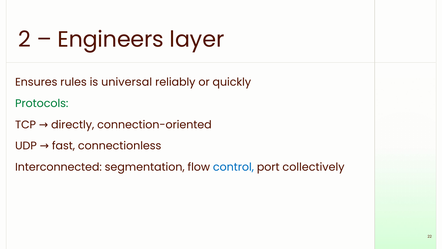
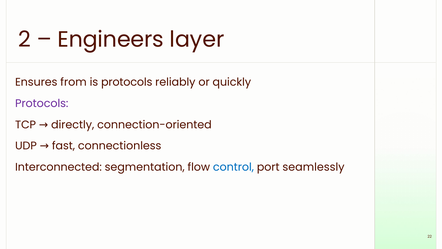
rules: rules -> from (73, 82)
is universal: universal -> protocols (127, 82)
Protocols colour: green -> purple (42, 103)
collectively: collectively -> seamlessly (314, 167)
